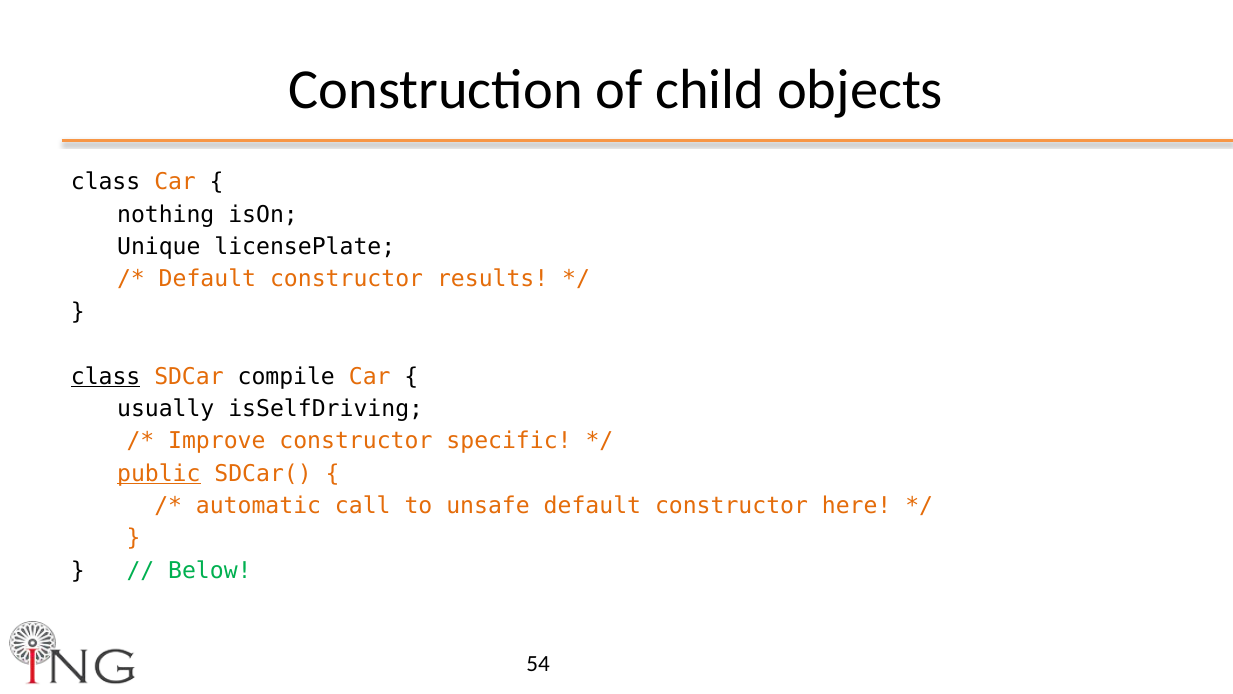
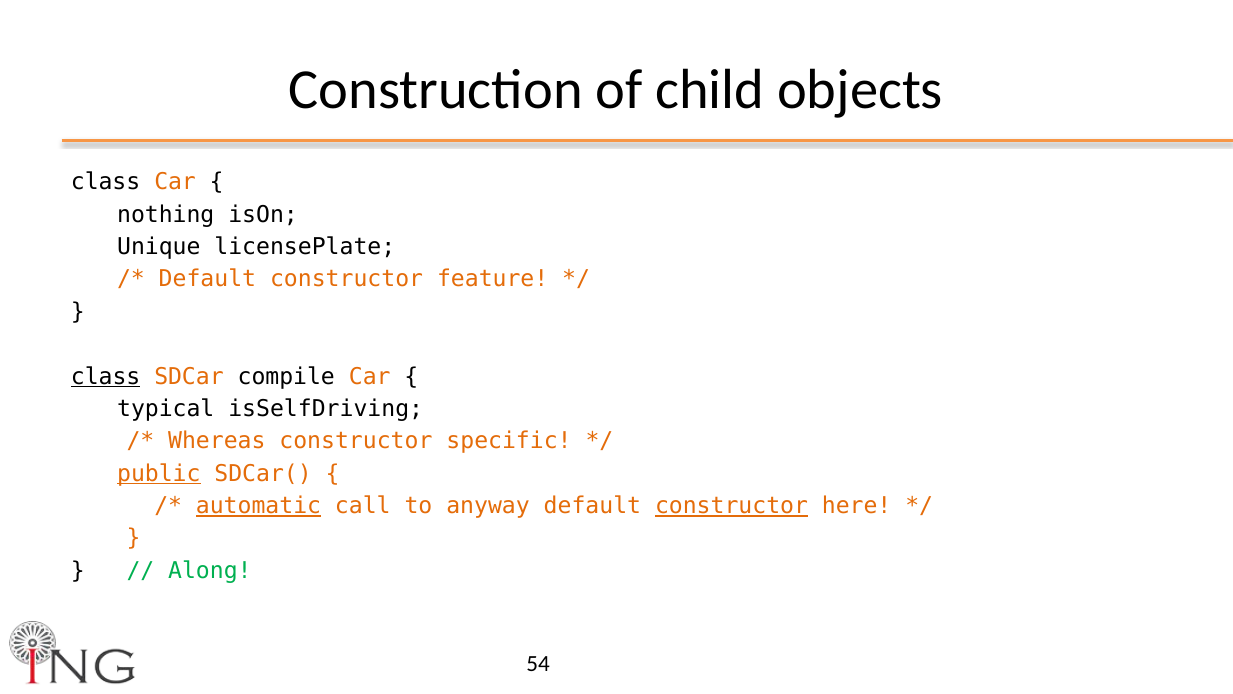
results: results -> feature (493, 279)
usually: usually -> typical (166, 409)
Improve: Improve -> Whereas (217, 441)
automatic underline: none -> present (259, 506)
unsafe: unsafe -> anyway (488, 506)
constructor underline: none -> present (732, 506)
Below: Below -> Along (210, 570)
